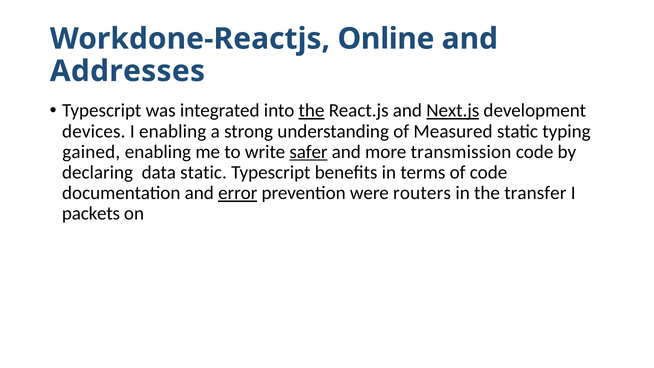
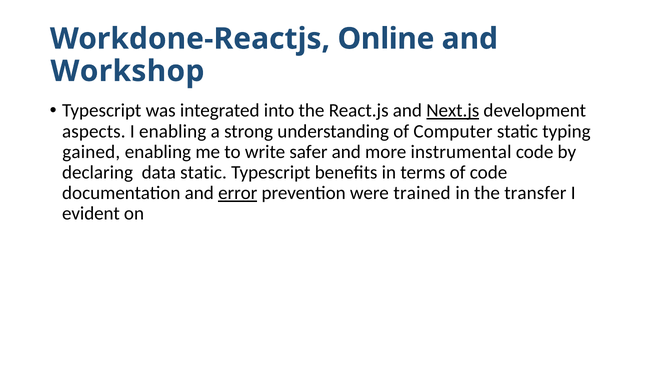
Addresses: Addresses -> Workshop (127, 71)
the underline: present -> none (312, 111)
devices: devices -> aspects (94, 131)
Measured: Measured -> Computer (453, 131)
safer underline: present -> none (309, 152)
transmission: transmission -> instrumental (461, 152)
routers: routers -> trained (422, 193)
packets: packets -> evident (91, 214)
